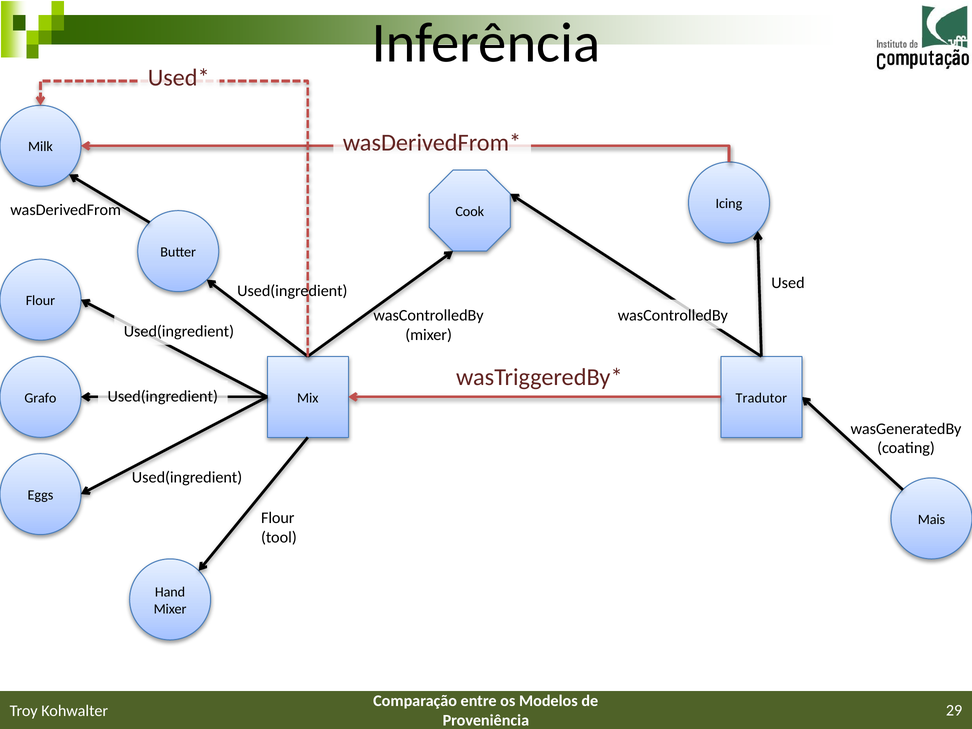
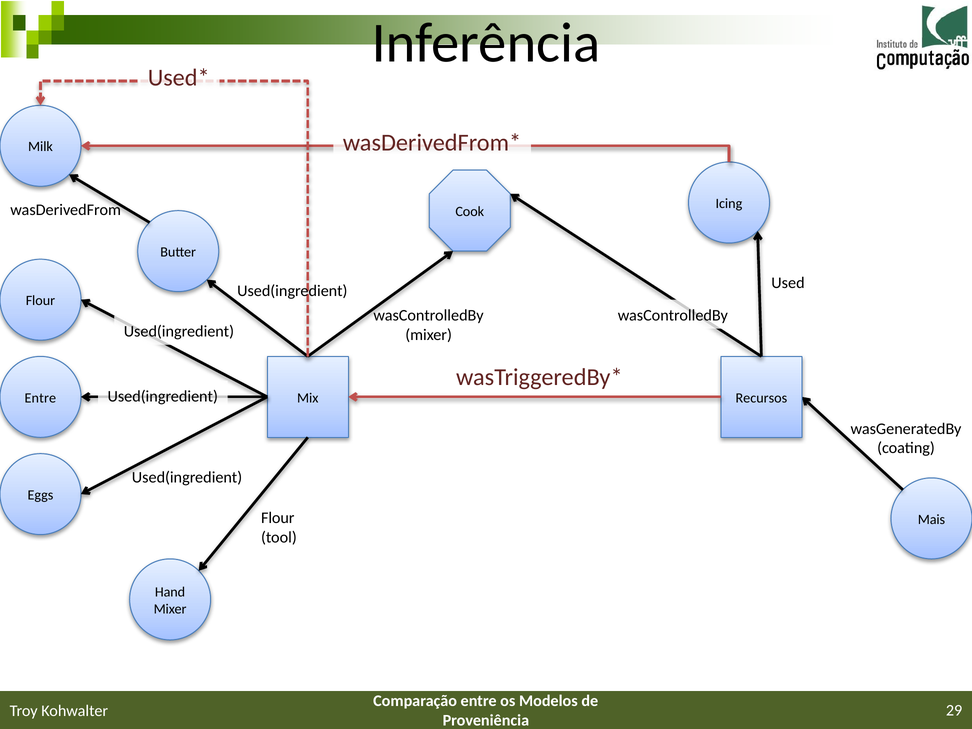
Tradutor: Tradutor -> Recursos (761, 398)
Grafo: Grafo -> Entre (40, 398)
